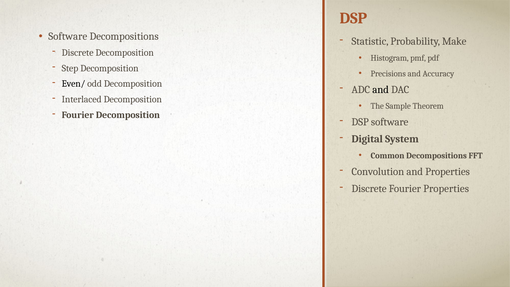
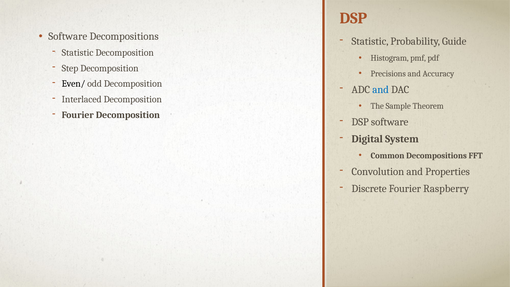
Make: Make -> Guide (454, 41)
Discrete: Discrete -> Statistic (78, 53)
and colour: black -> blue (381, 89)
Fourier Properties: Properties -> Raspberry (446, 188)
